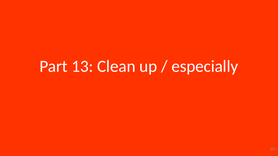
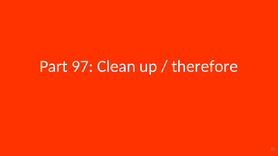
13: 13 -> 97 (82, 67)
especially: especially -> therefore (205, 67)
